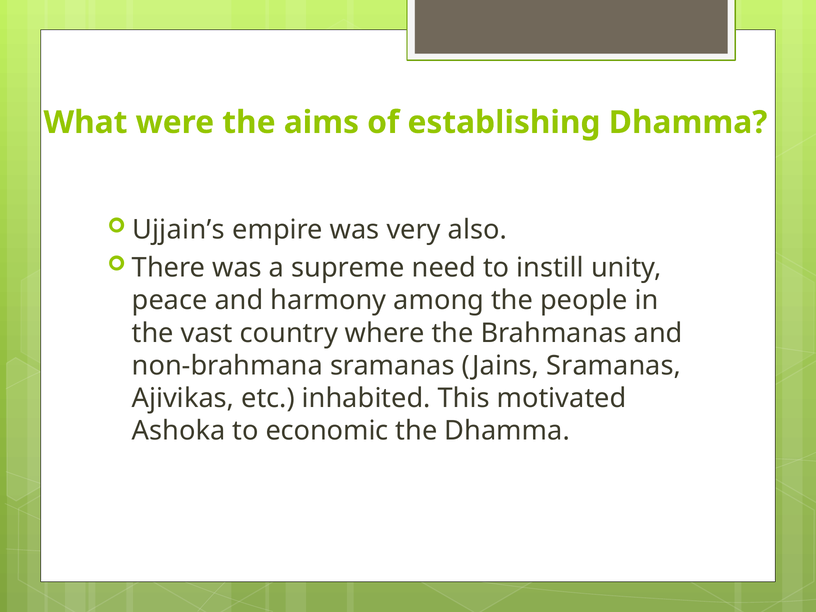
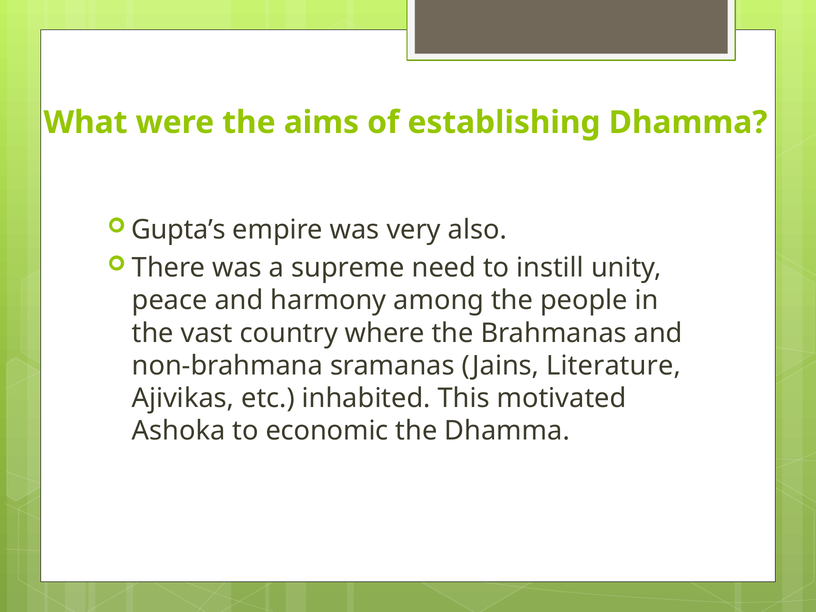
Ujjain’s: Ujjain’s -> Gupta’s (179, 230)
Jains Sramanas: Sramanas -> Literature (614, 366)
